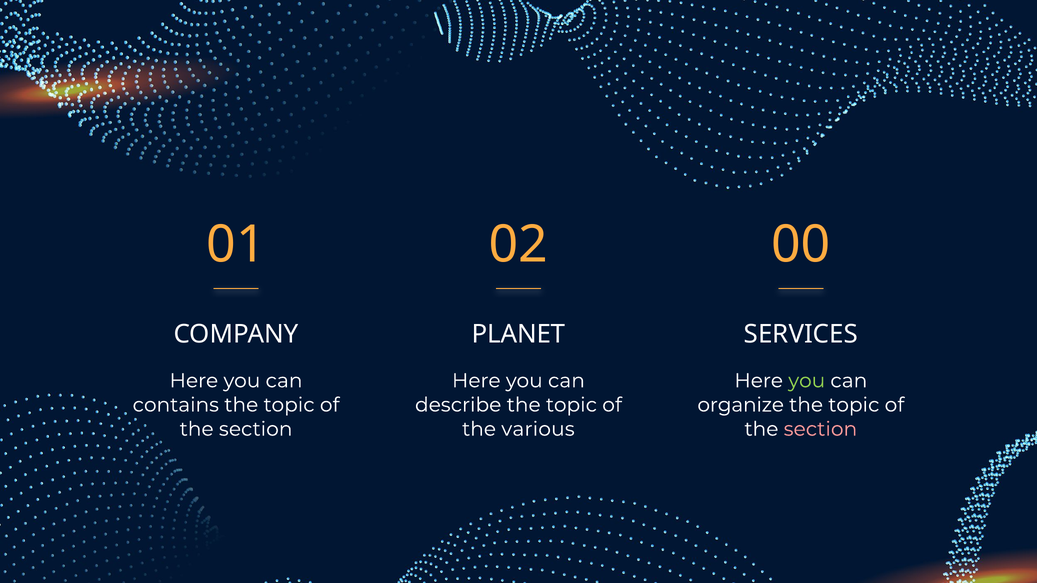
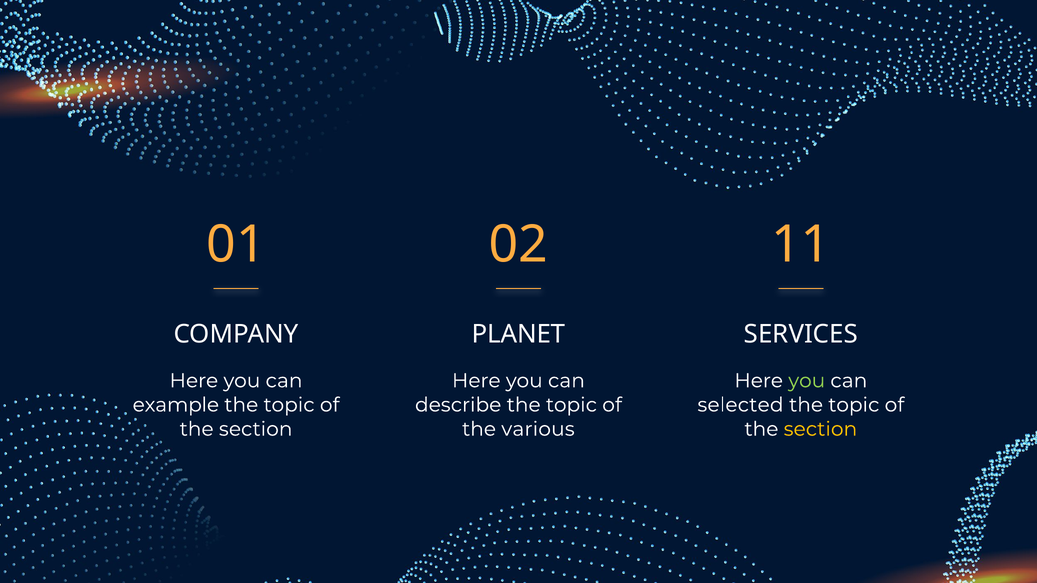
00: 00 -> 11 (801, 245)
contains: contains -> example (176, 405)
organize: organize -> selected (741, 405)
section colour: pink -> yellow (820, 429)
